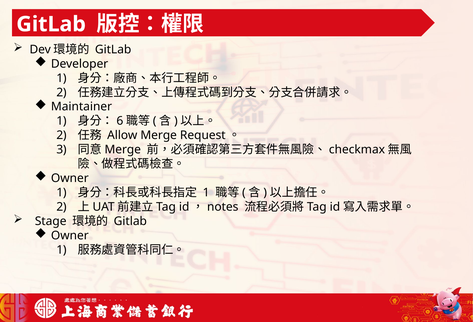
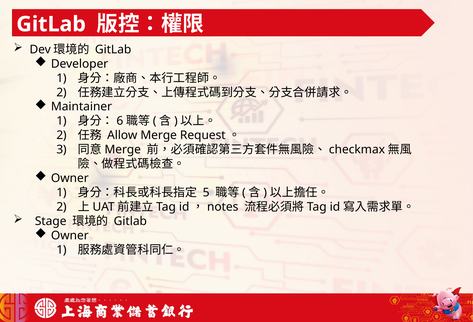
1: 1 -> 5 (206, 192)
